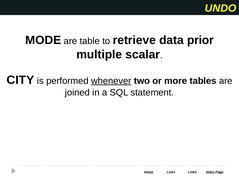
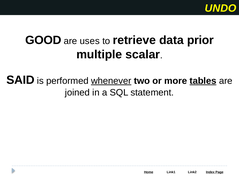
MODE: MODE -> GOOD (43, 40)
table: table -> uses (90, 41)
CITY: CITY -> SAID (21, 80)
tables underline: none -> present (203, 81)
